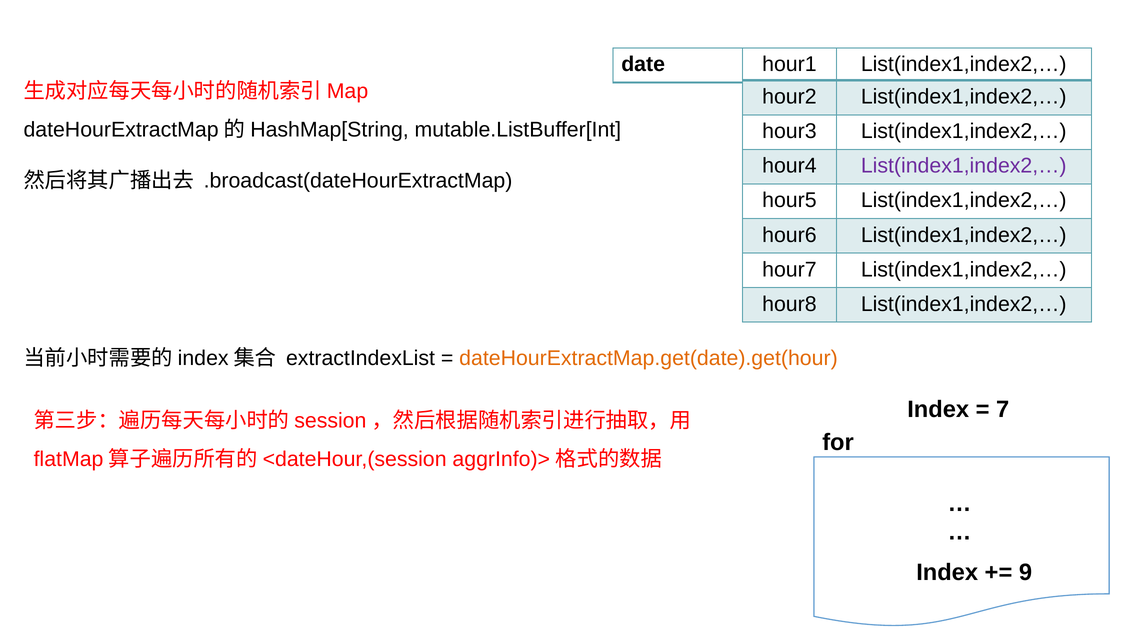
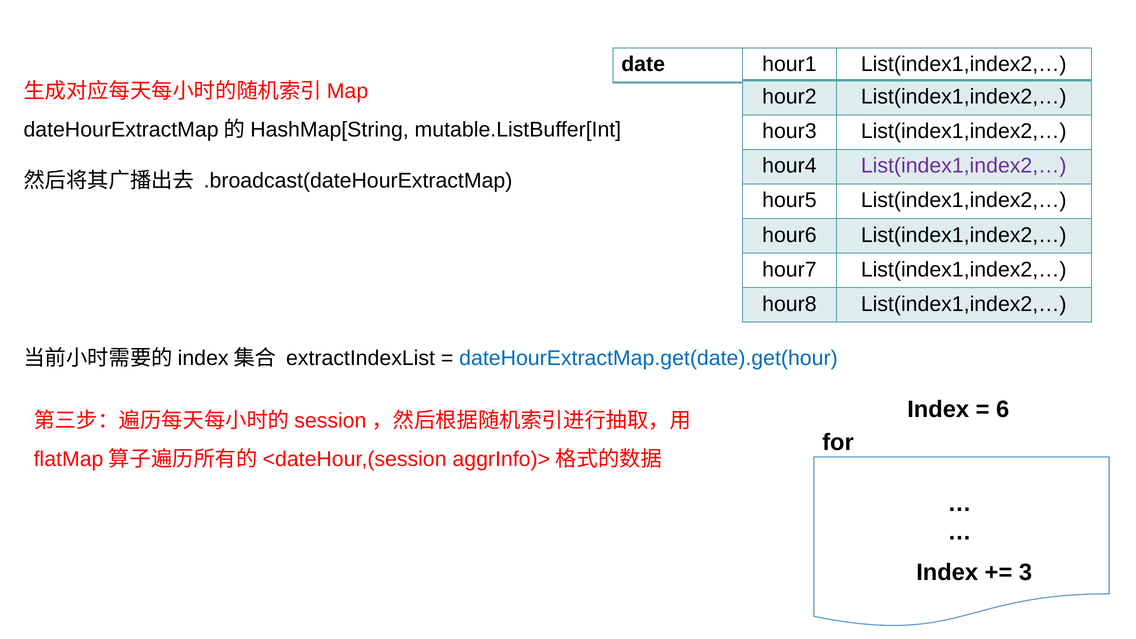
dateHourExtractMap.get(date).get(hour colour: orange -> blue (648, 358)
7: 7 -> 6 (1003, 410)
9: 9 -> 3 (1026, 573)
